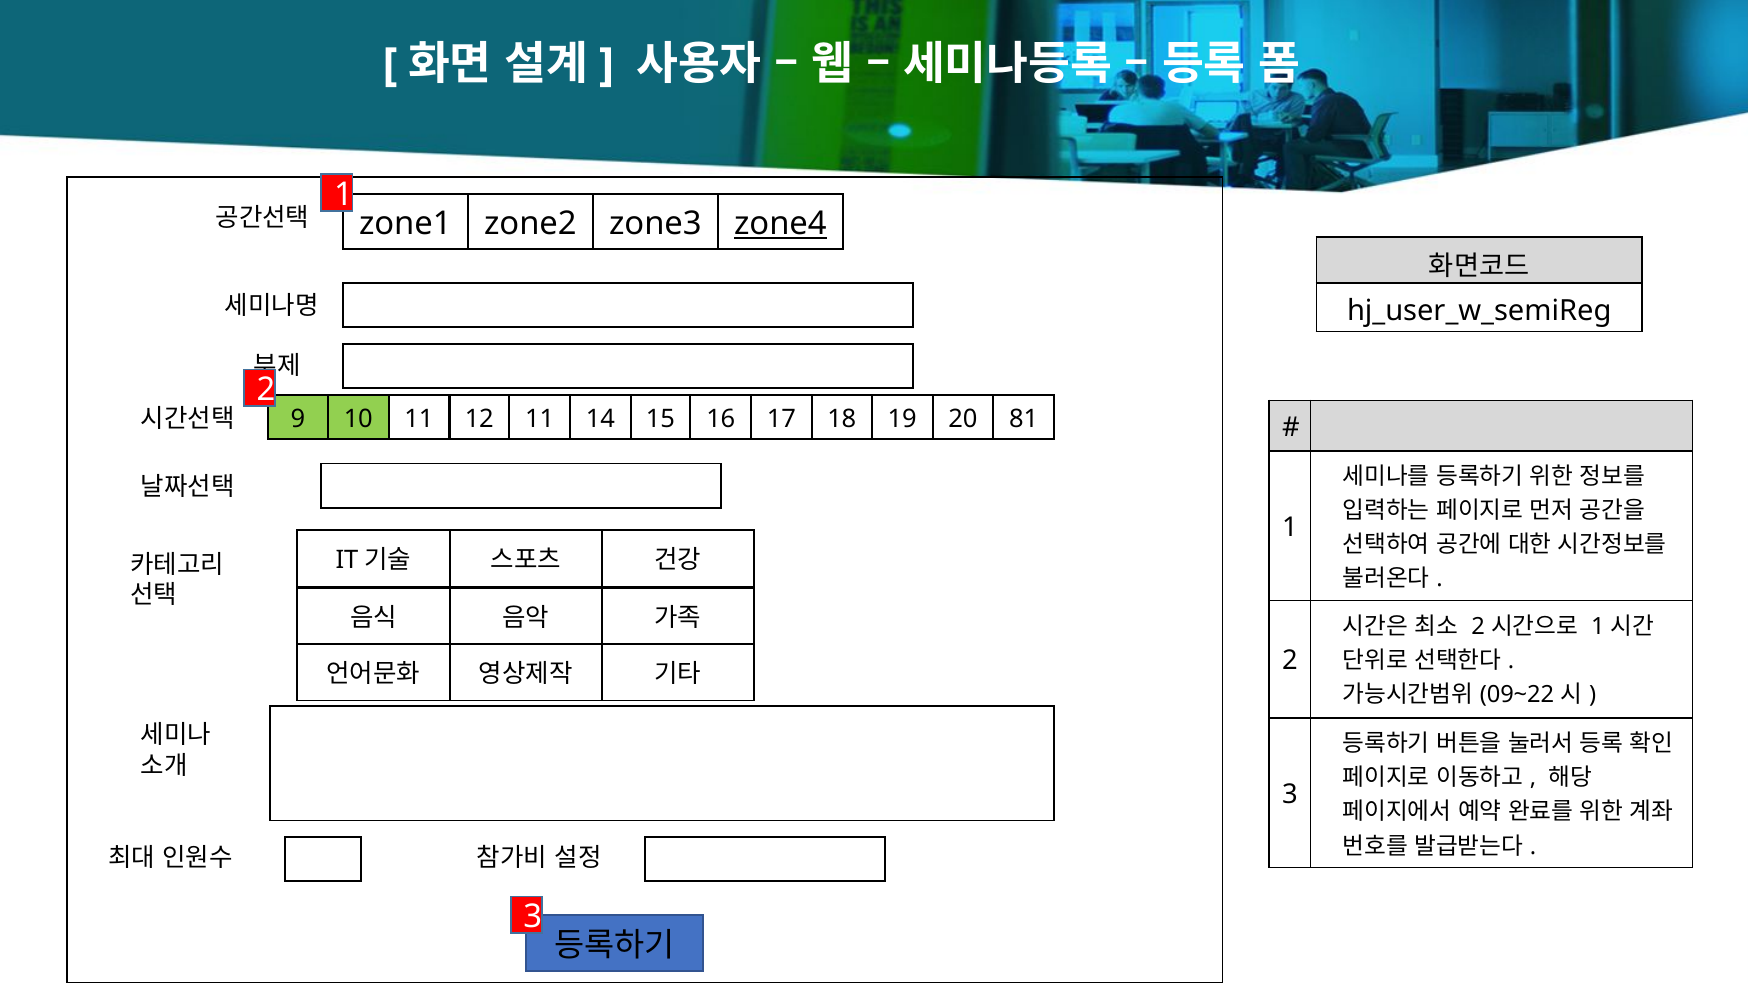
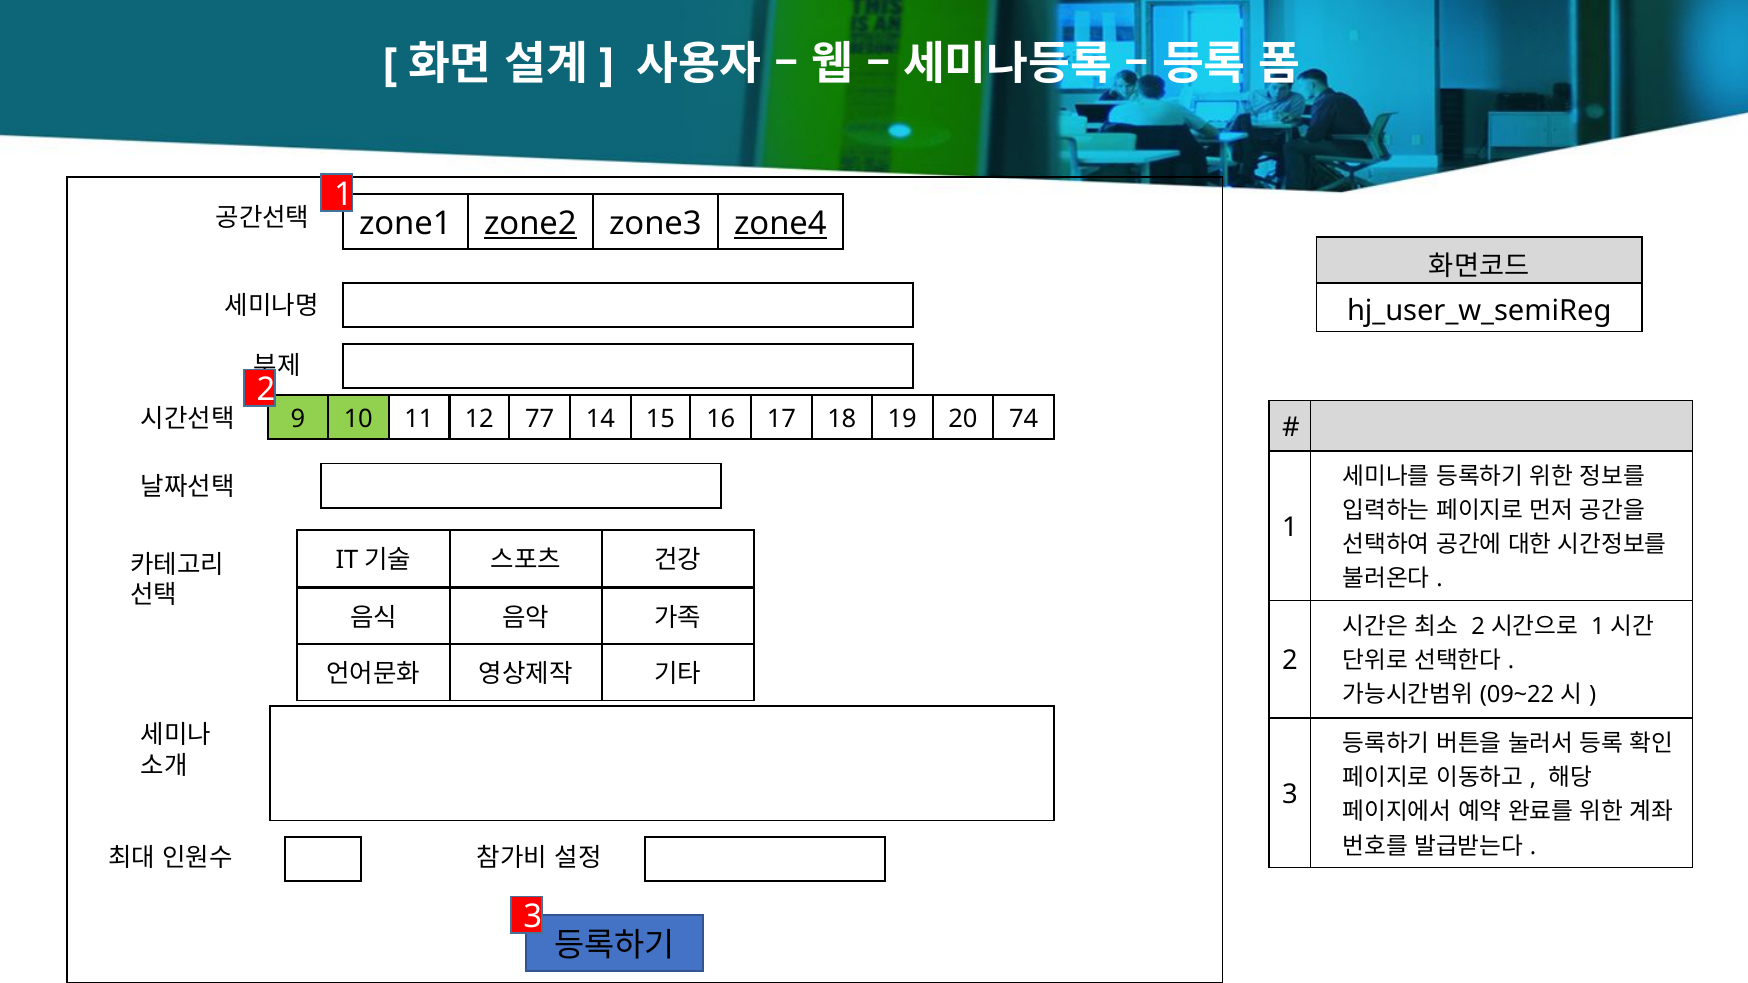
zone2 underline: none -> present (530, 224)
12 11: 11 -> 77 (540, 419)
81: 81 -> 74 (1024, 419)
